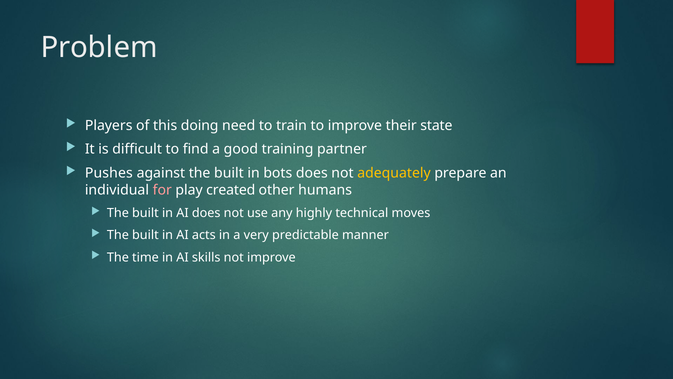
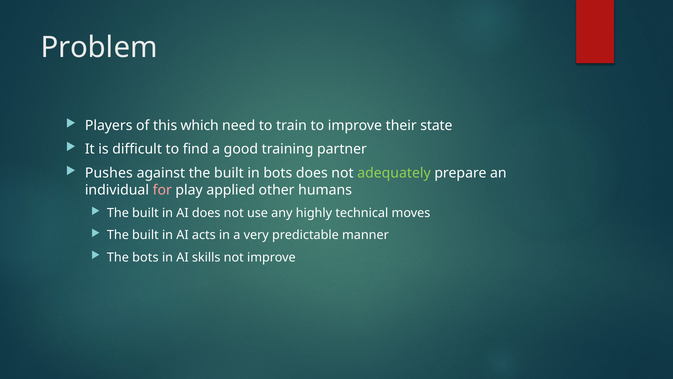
doing: doing -> which (200, 125)
adequately colour: yellow -> light green (394, 173)
created: created -> applied (231, 190)
The time: time -> bots (145, 257)
